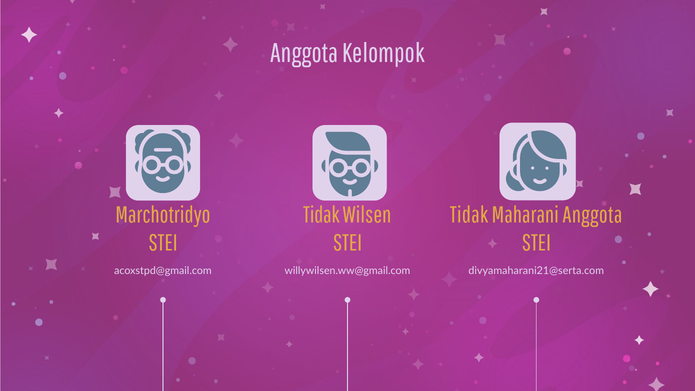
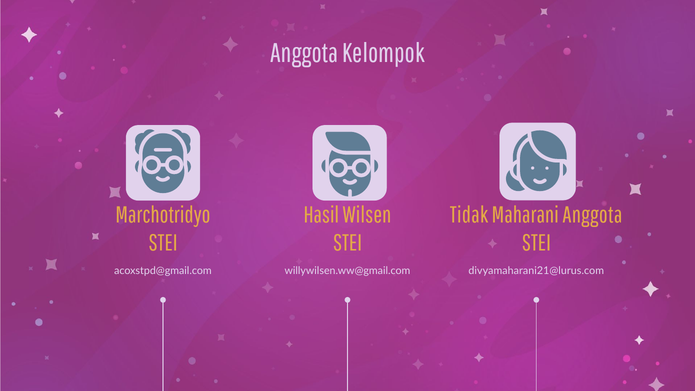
Tidak: Tidak -> Hasil (321, 215)
divyamaharani21@serta.com: divyamaharani21@serta.com -> divyamaharani21@lurus.com (536, 270)
